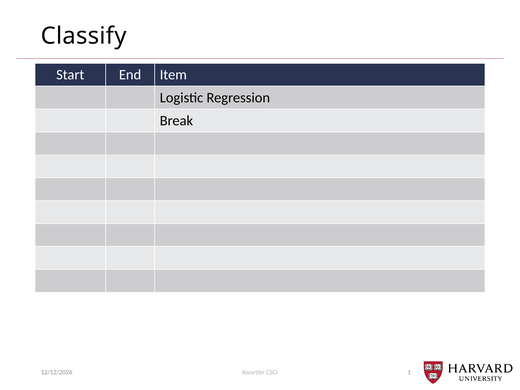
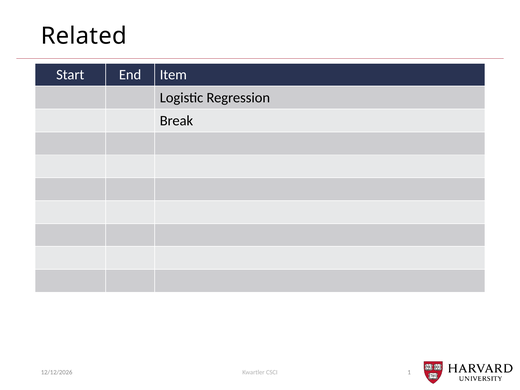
Classify: Classify -> Related (84, 36)
